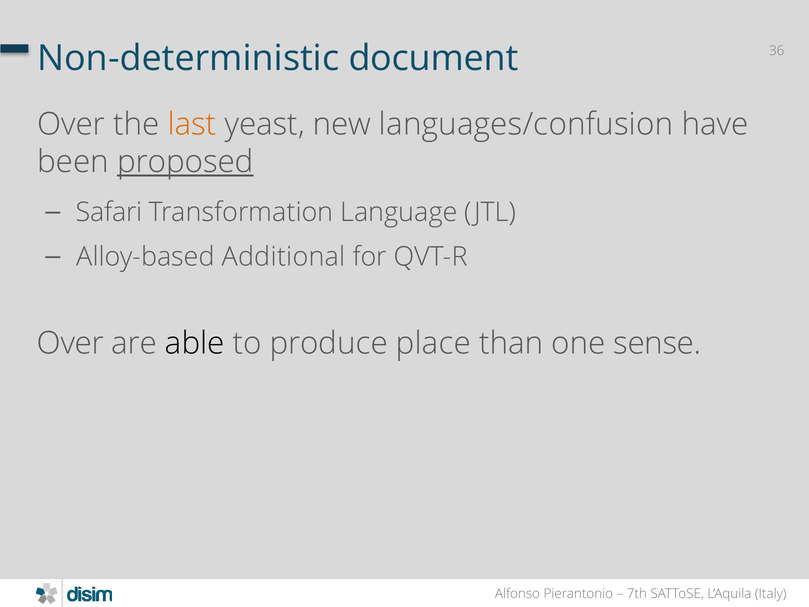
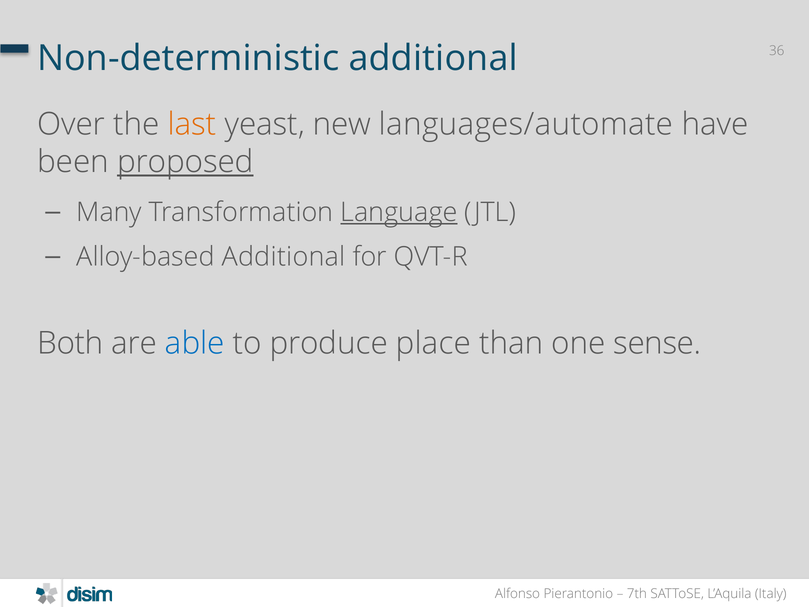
Non-deterministic document: document -> additional (433, 58)
languages/confusion: languages/confusion -> languages/automate (526, 124)
Safari: Safari -> Many (109, 212)
Language underline: none -> present (399, 212)
Over: Over -> Both (70, 343)
able colour: black -> blue (195, 343)
